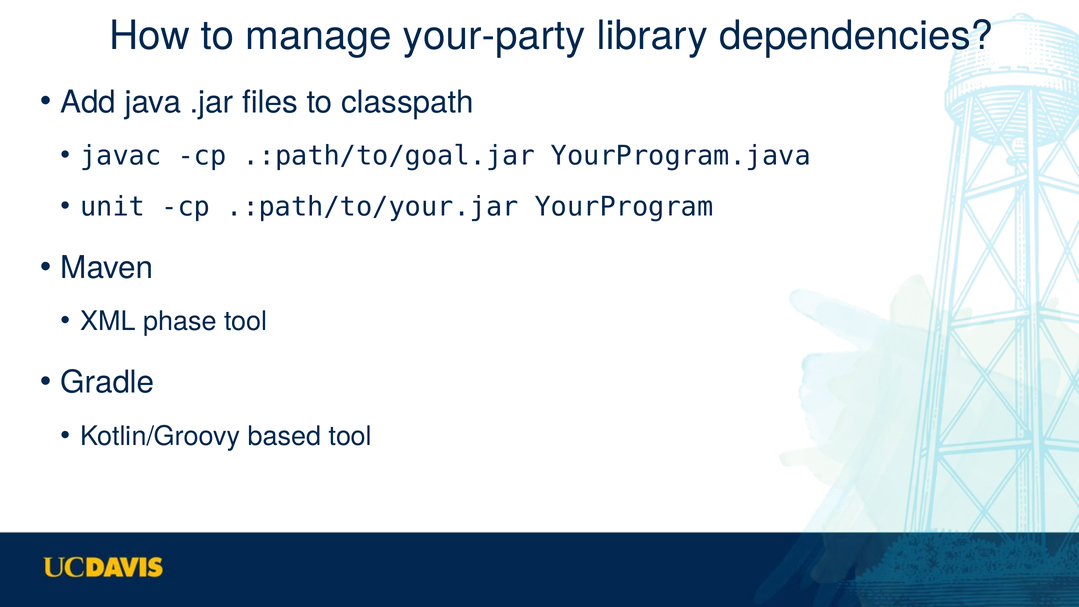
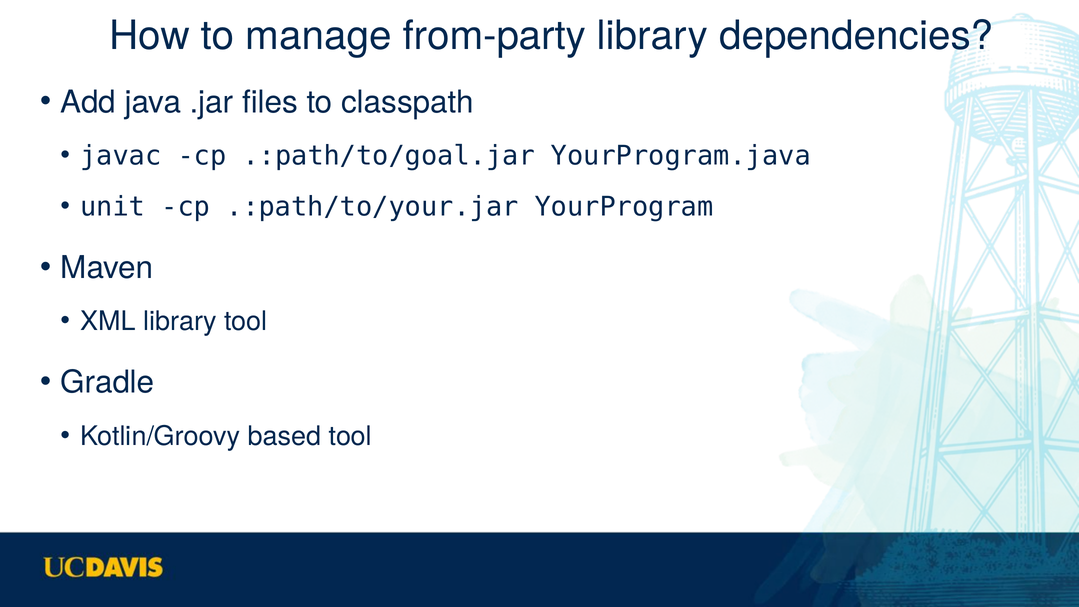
your-party: your-party -> from-party (494, 36)
XML phase: phase -> library (180, 322)
